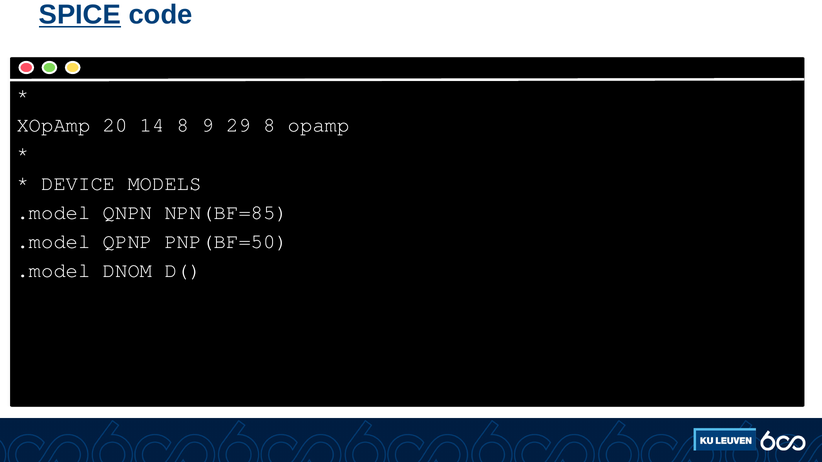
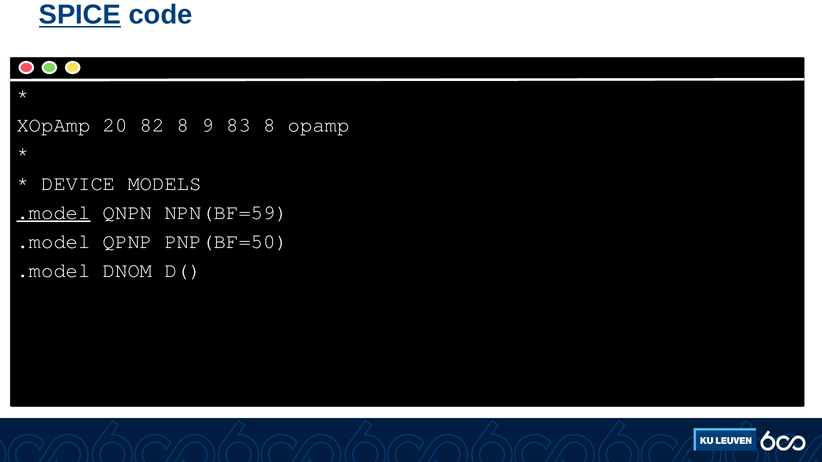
14: 14 -> 82 (152, 125)
29: 29 -> 83 (239, 125)
.model underline: none -> present (54, 213)
NPN(BF=85: NPN(BF=85 -> NPN(BF=59 (226, 213)
